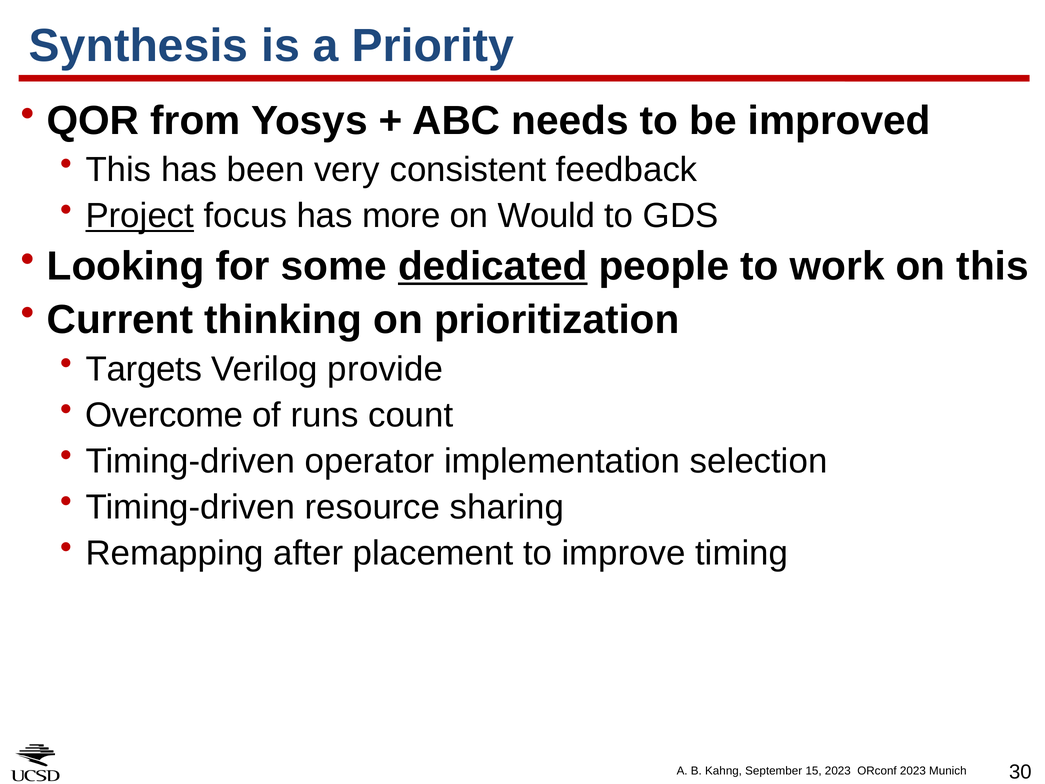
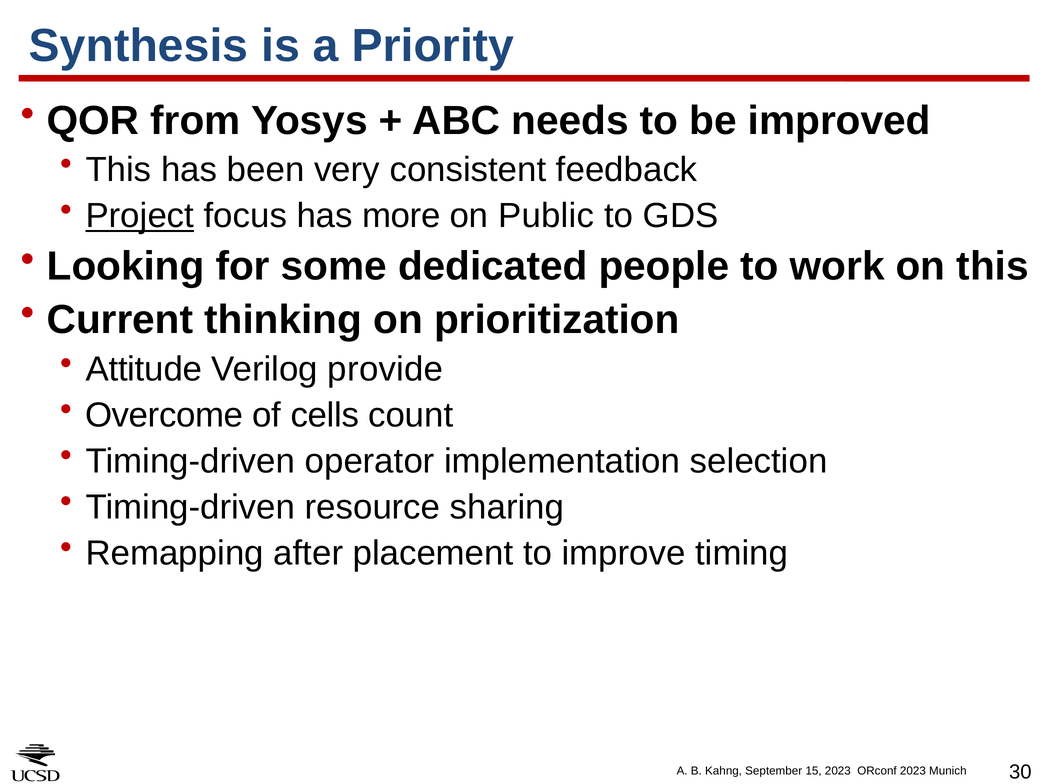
Would: Would -> Public (546, 216)
dedicated underline: present -> none (493, 266)
Targets: Targets -> Attitude (144, 369)
runs: runs -> cells (325, 415)
